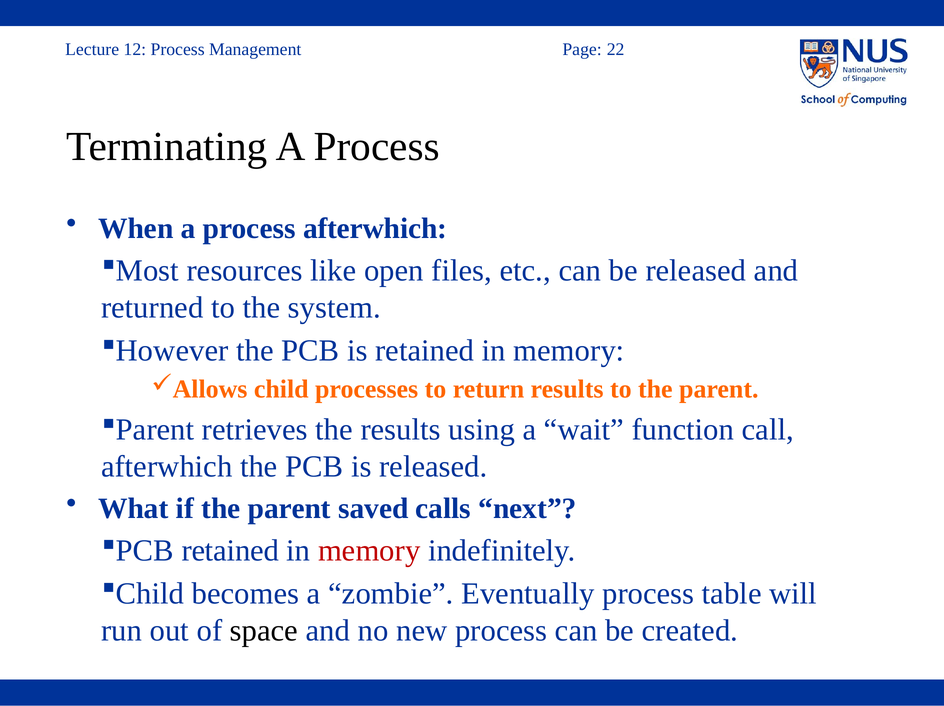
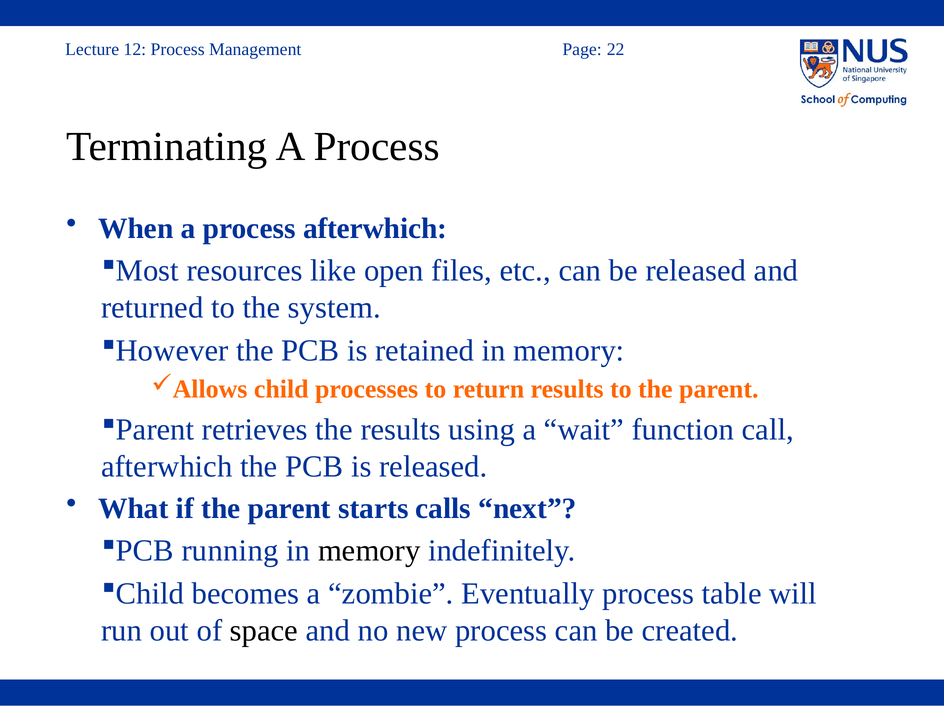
saved: saved -> starts (373, 509)
retained: retained -> running (230, 551)
memory colour: red -> black (369, 551)
